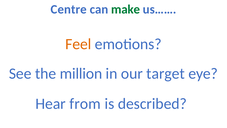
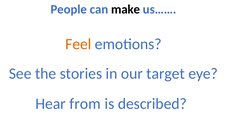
Centre: Centre -> People (69, 9)
make colour: green -> black (126, 9)
million: million -> stories (81, 73)
